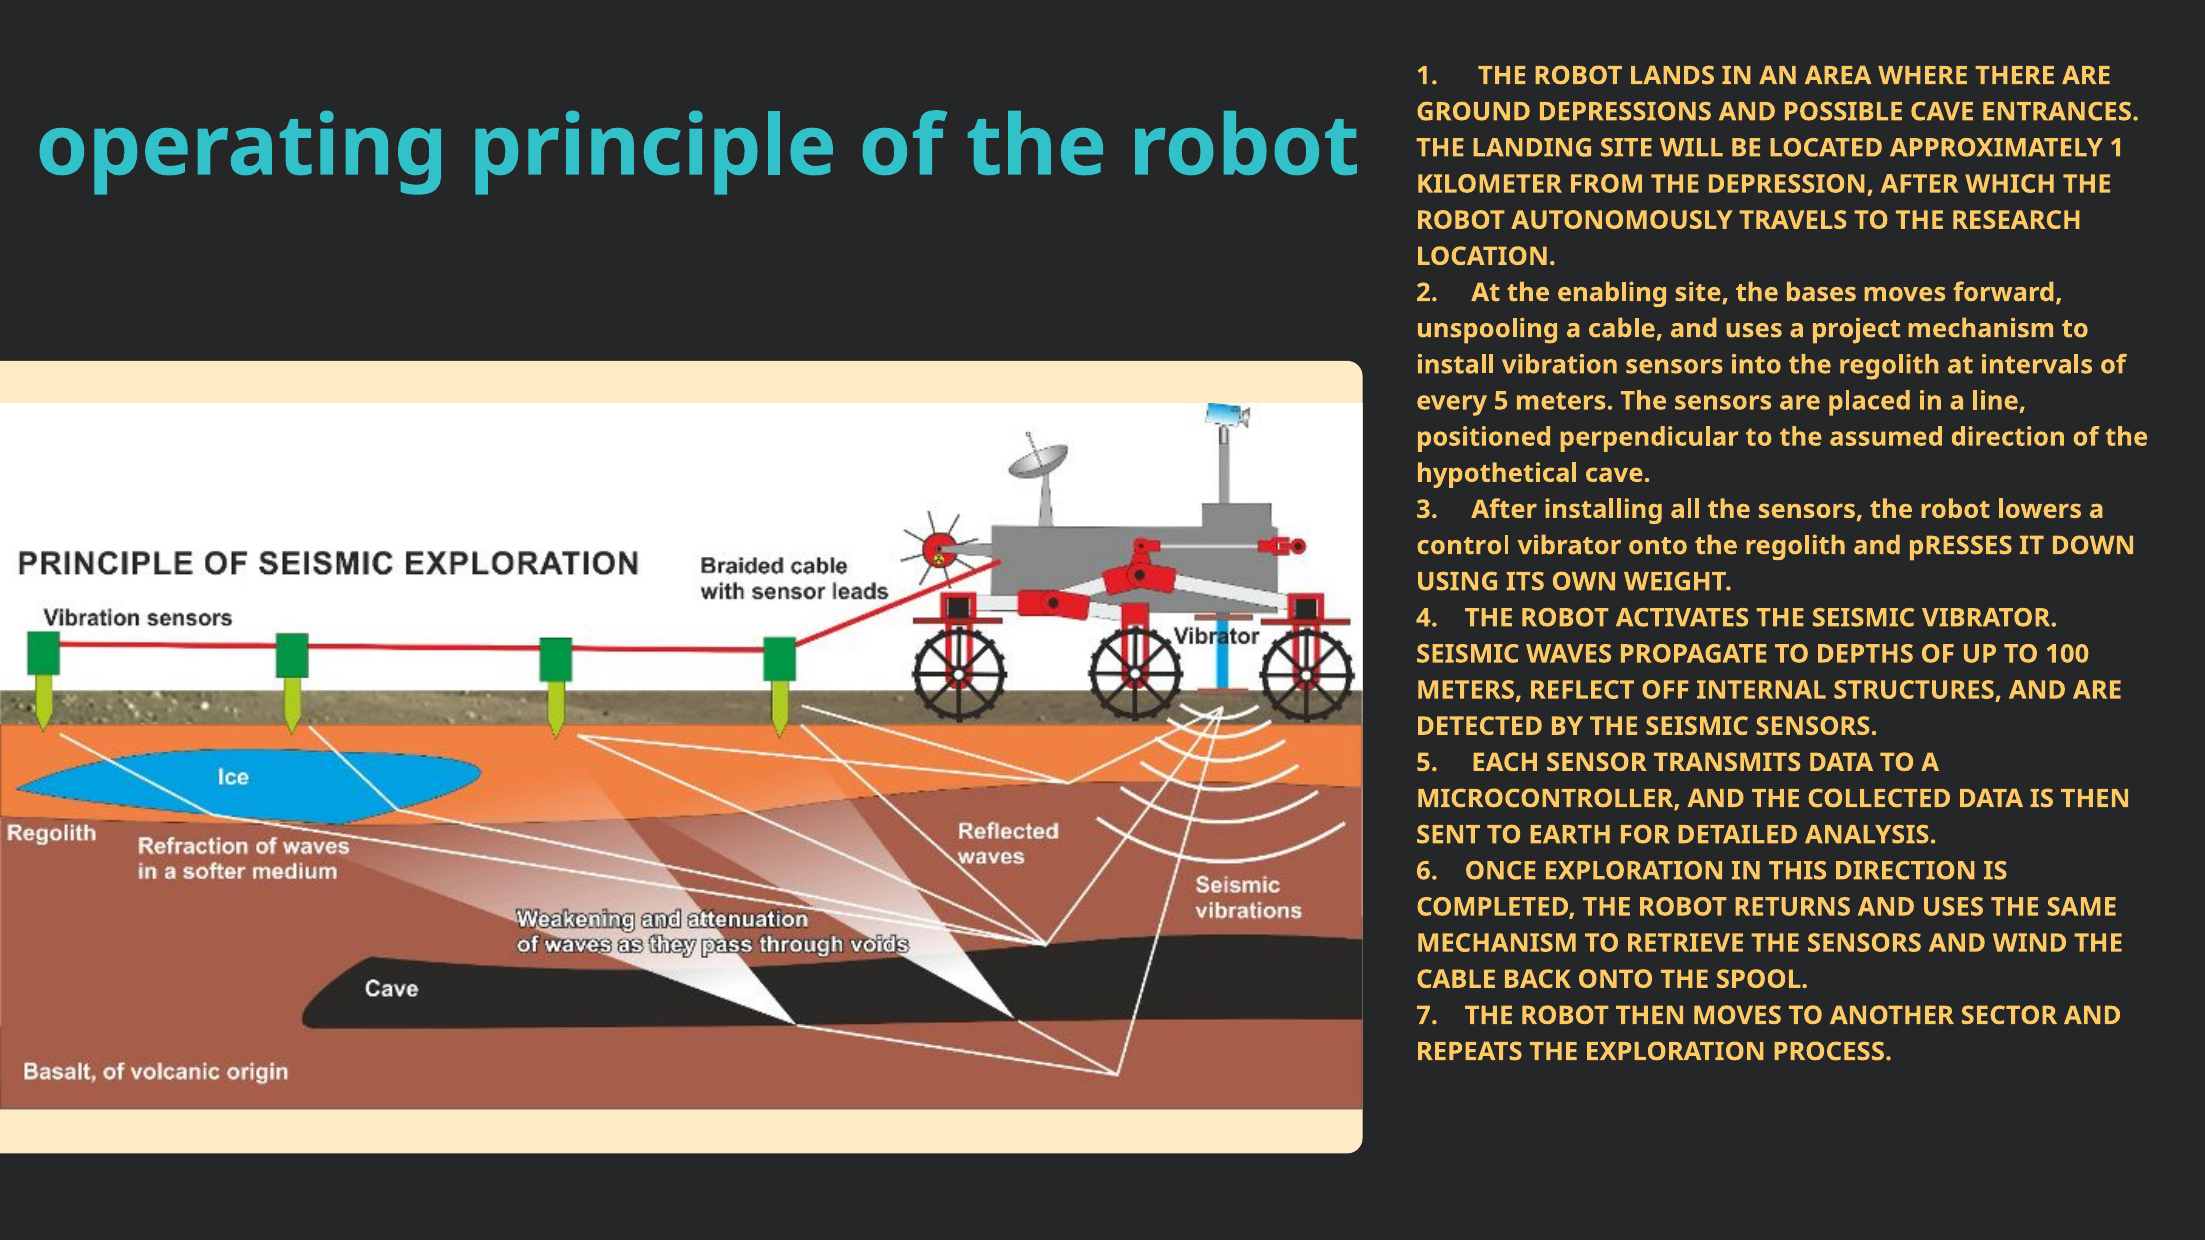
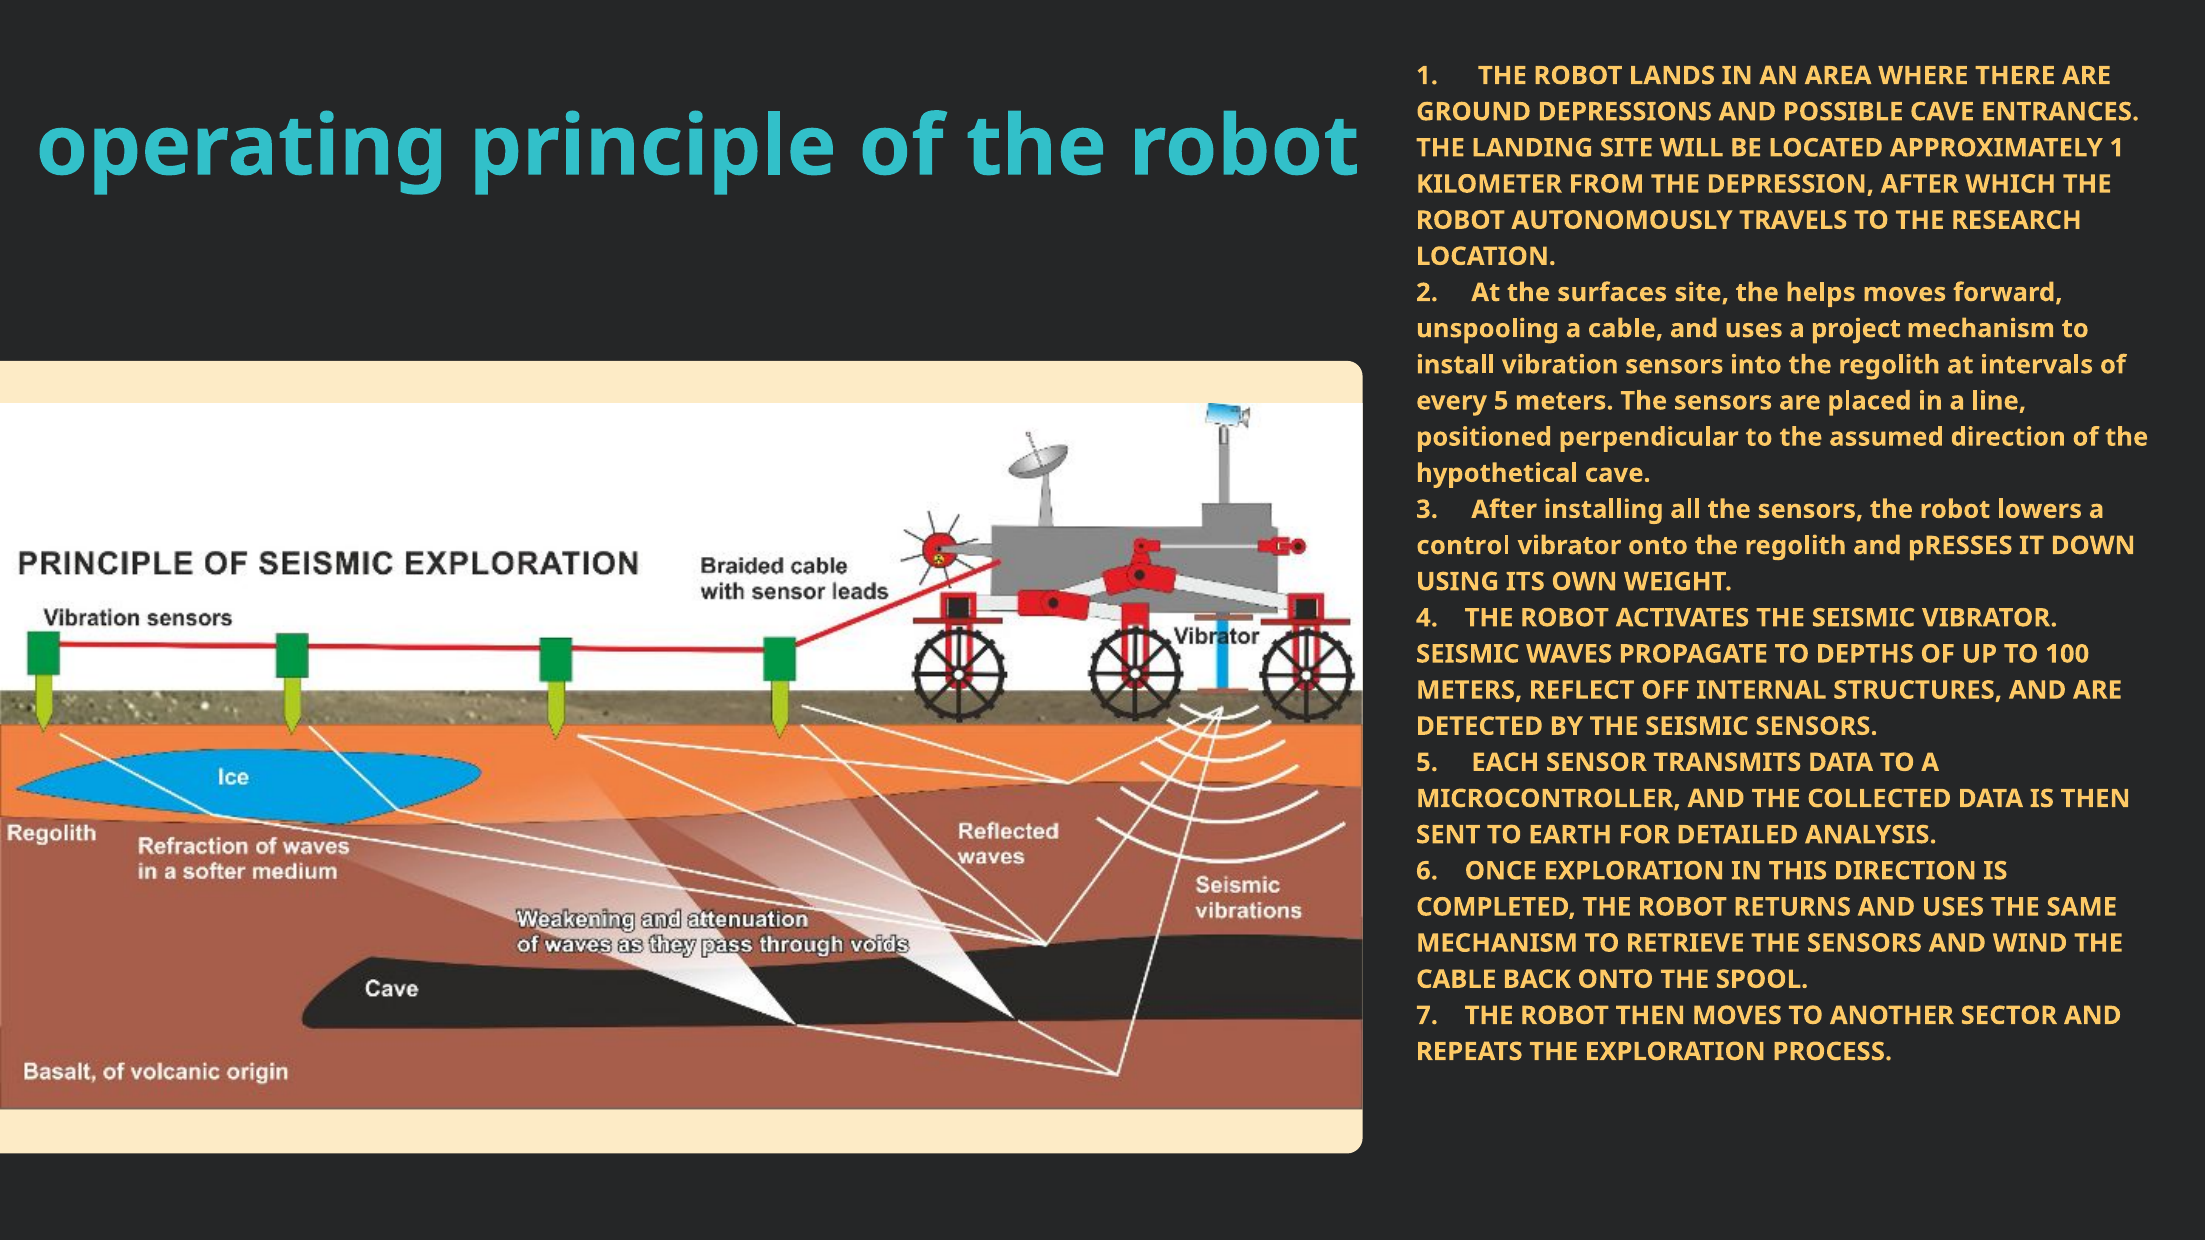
enabling: enabling -> surfaces (1612, 293)
bases: bases -> helps (1821, 293)
